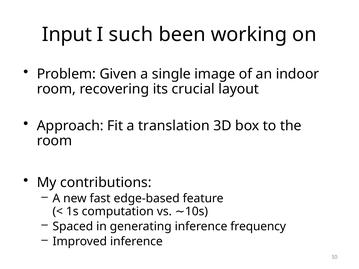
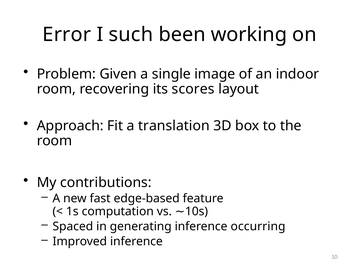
Input: Input -> Error (67, 35)
crucial: crucial -> scores (193, 89)
frequency: frequency -> occurring (258, 227)
